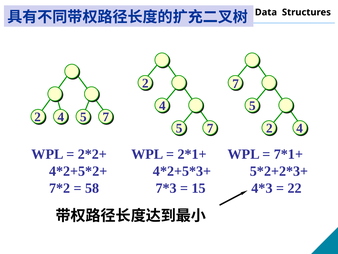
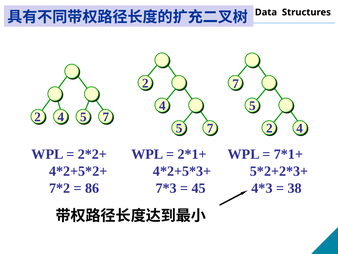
58: 58 -> 86 (92, 188)
15: 15 -> 45 (199, 188)
22: 22 -> 38 (295, 188)
